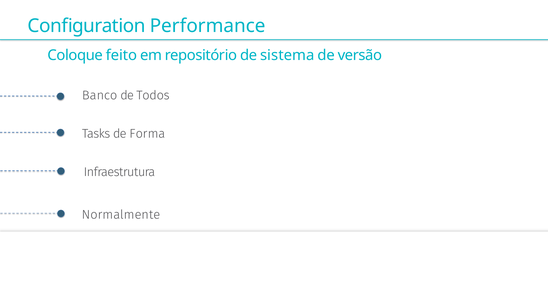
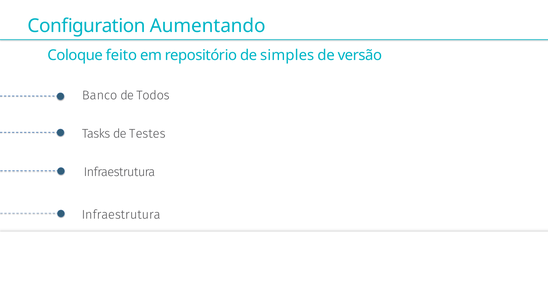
Performance: Performance -> Aumentando (208, 26)
sistema: sistema -> simples (287, 55)
Forma: Forma -> Testes (147, 134)
Normalmente: Normalmente -> Infraestrutura (121, 215)
